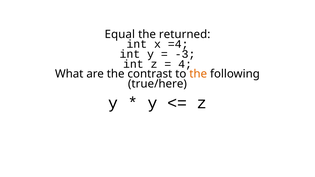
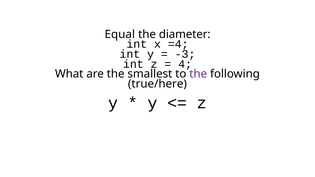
returned: returned -> diameter (185, 34)
contrast: contrast -> smallest (150, 74)
the colour: orange -> purple (198, 74)
